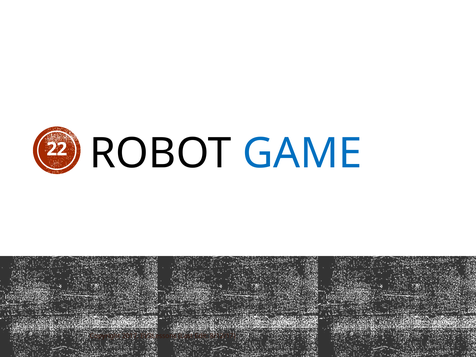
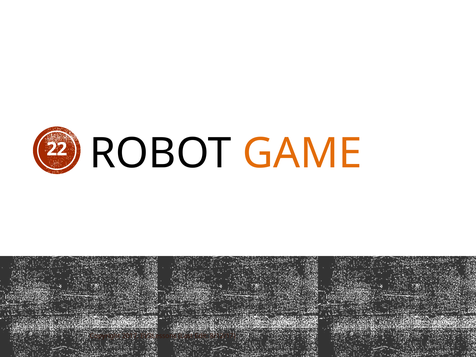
GAME colour: blue -> orange (302, 154)
